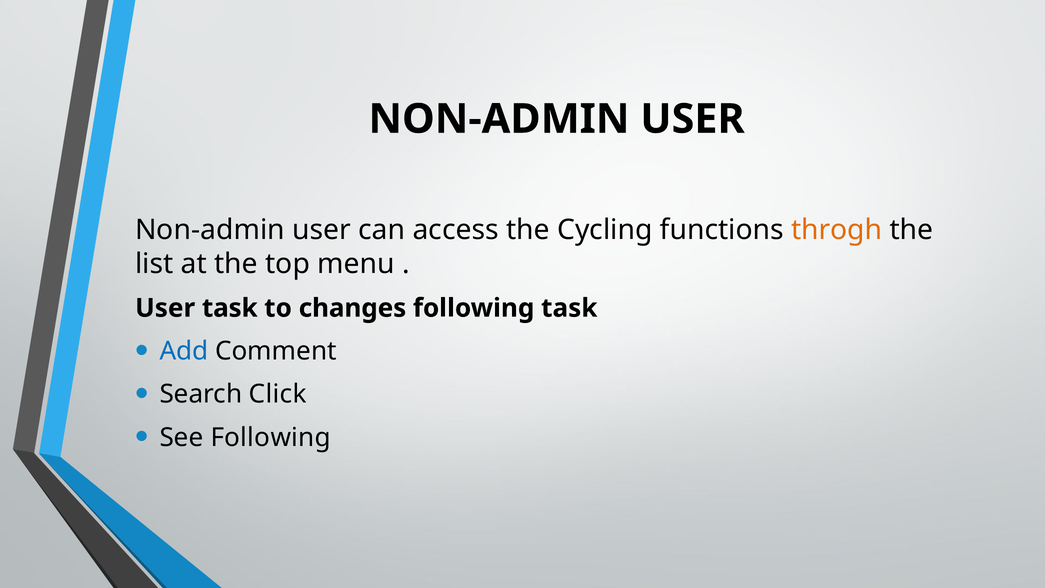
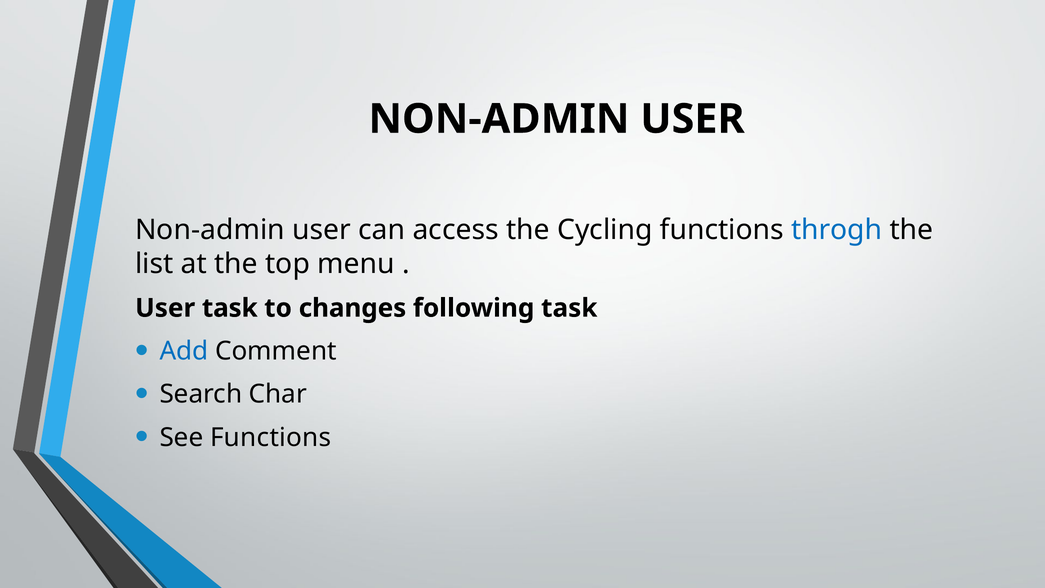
throgh colour: orange -> blue (837, 230)
Click: Click -> Char (278, 394)
See Following: Following -> Functions (271, 437)
